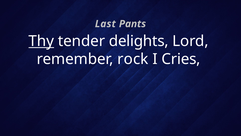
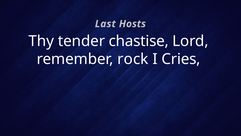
Pants: Pants -> Hosts (132, 24)
Thy underline: present -> none (41, 41)
delights: delights -> chastise (139, 41)
